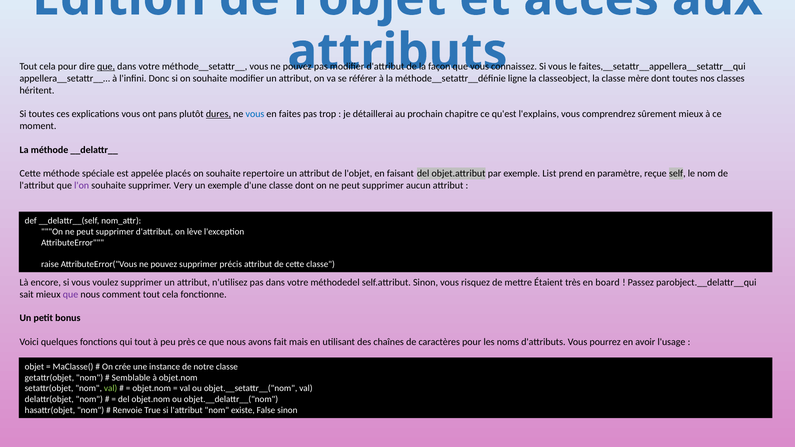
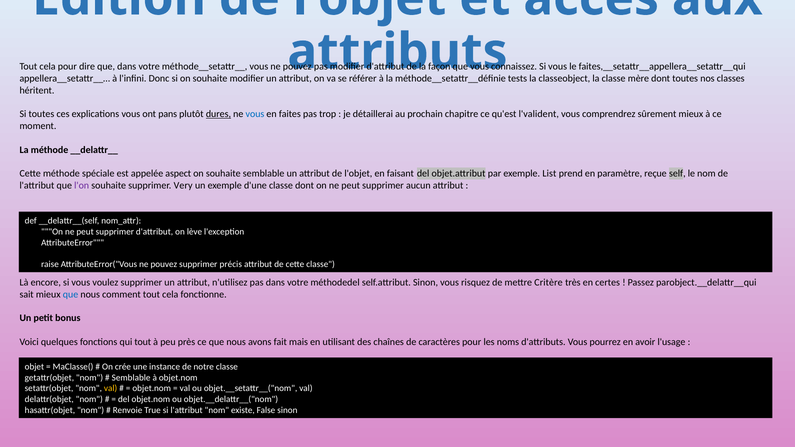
que underline: present -> none (106, 66)
ligne: ligne -> tests (518, 78)
l'explains: l'explains -> l'valident (539, 114)
placés: placés -> aspect (178, 174)
souhaite repertoire: repertoire -> semblable (264, 174)
Étaient: Étaient -> Critère (549, 283)
board: board -> certes (608, 283)
que colour: purple -> blue (71, 294)
val colour: light green -> yellow (111, 389)
